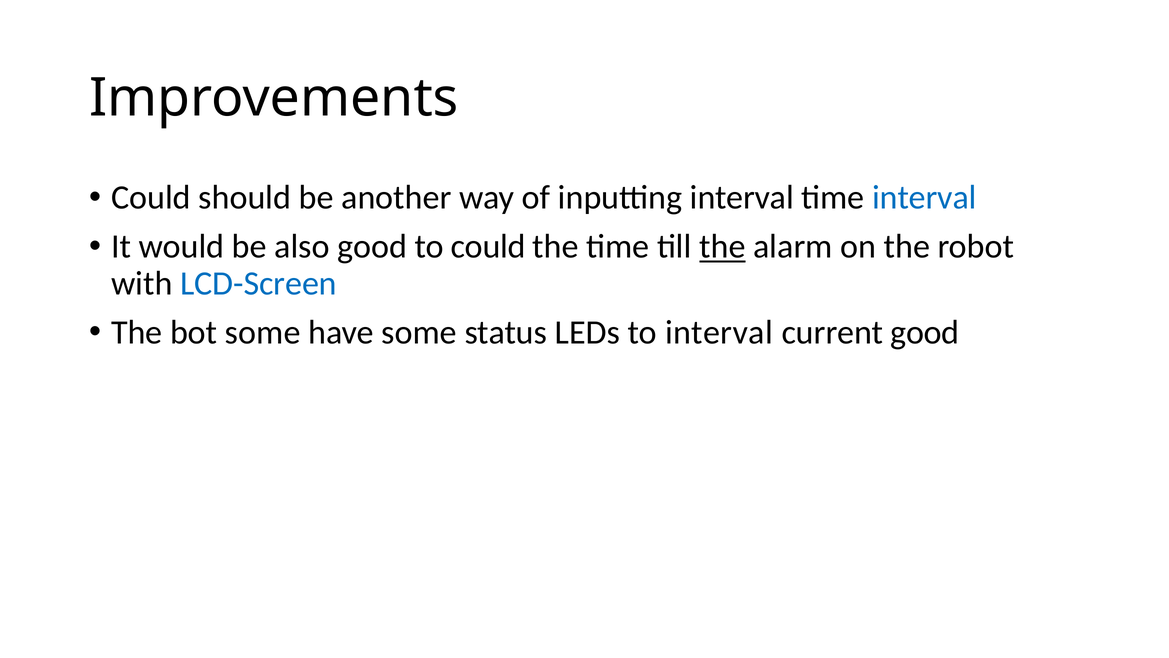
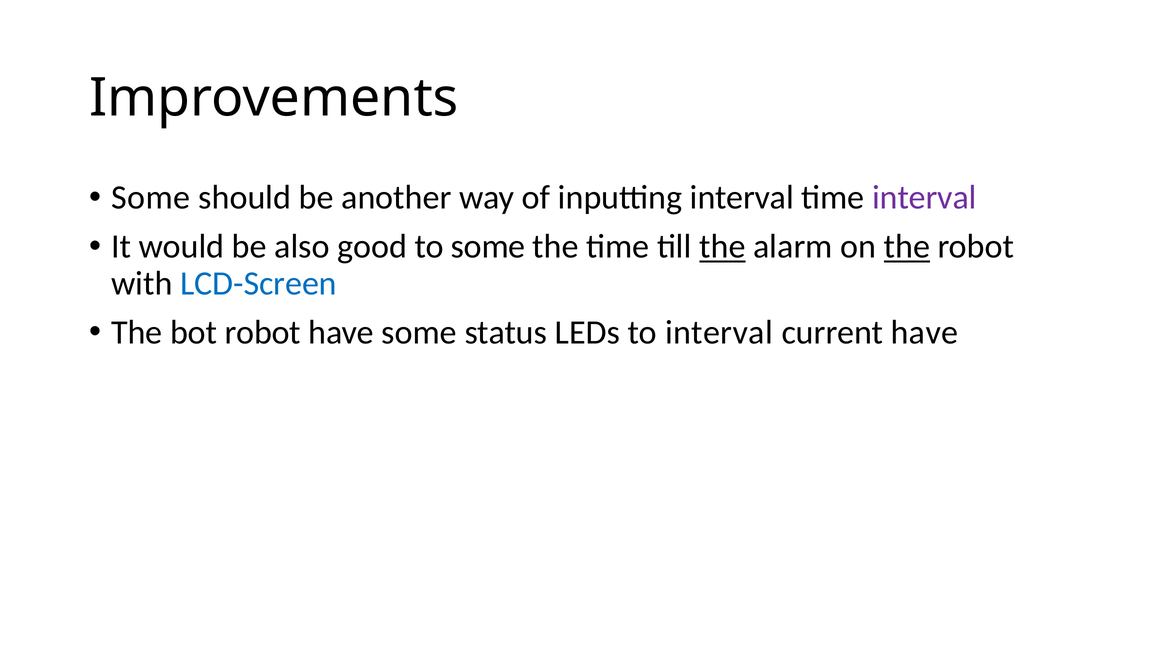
Could: Could -> Some (151, 198)
interval colour: blue -> purple (924, 198)
to could: could -> some (488, 247)
the underline: none -> present (907, 247)
bot some: some -> robot (263, 332)
current good: good -> have (924, 332)
